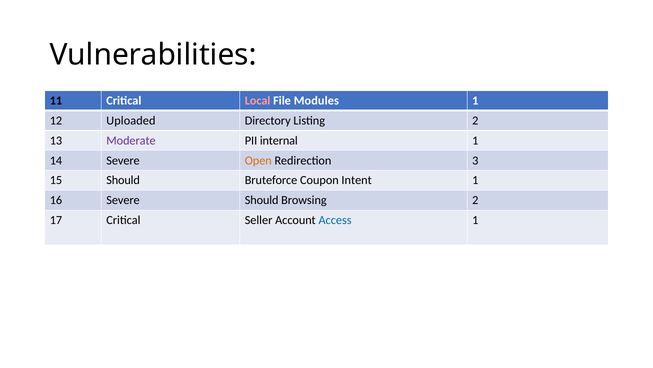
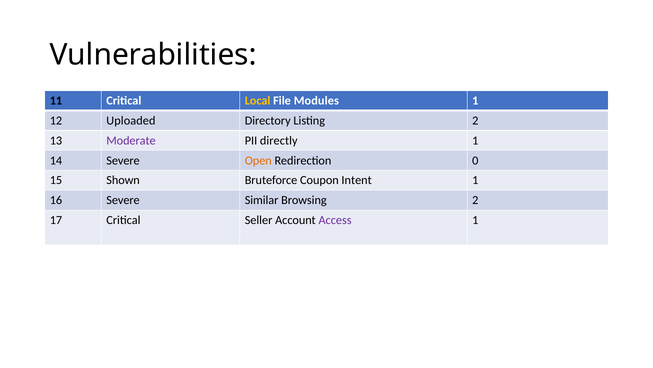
Local colour: pink -> yellow (258, 101)
internal: internal -> directly (279, 140)
3: 3 -> 0 (475, 160)
15 Should: Should -> Shown (123, 180)
Severe Should: Should -> Similar (262, 200)
Access colour: blue -> purple (335, 220)
